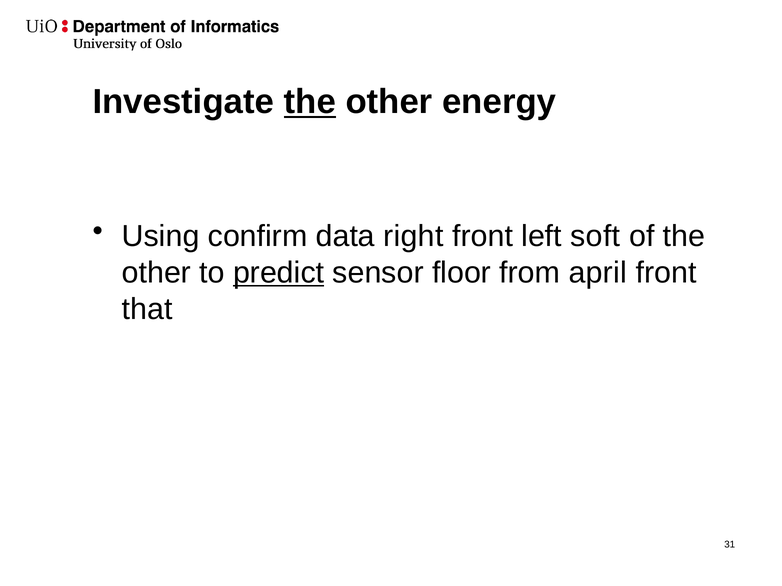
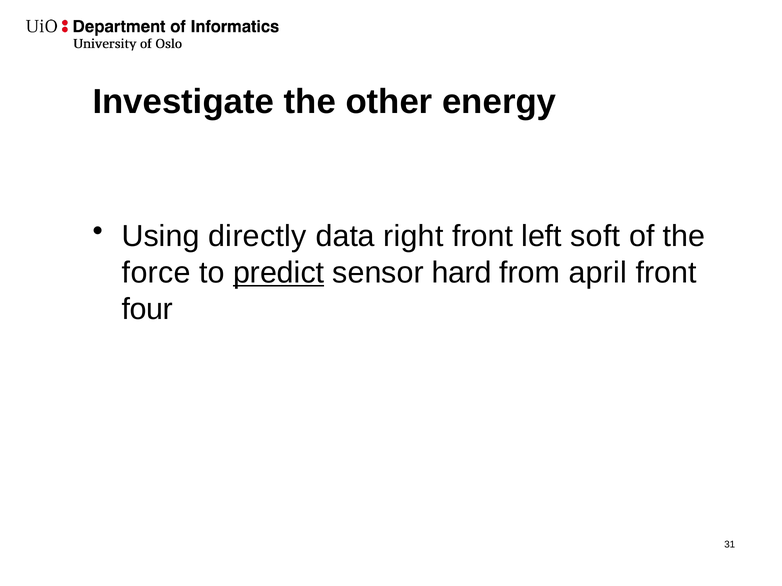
the underline: present -> none (310, 102)
confirm: confirm -> directly (257, 236)
other: other -> force (156, 273)
floor: floor -> hard (462, 273)
that: that -> four (147, 309)
